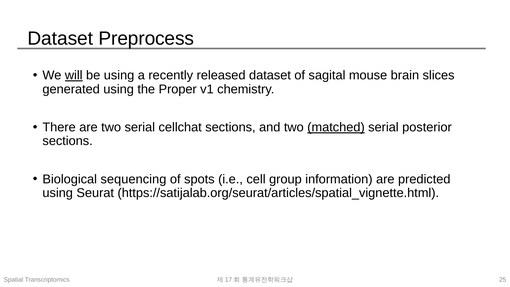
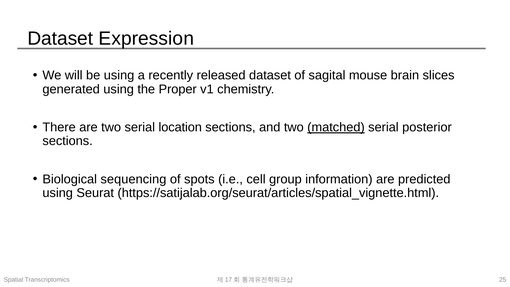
Preprocess: Preprocess -> Expression (146, 38)
will underline: present -> none (74, 75)
cellchat: cellchat -> location (180, 127)
